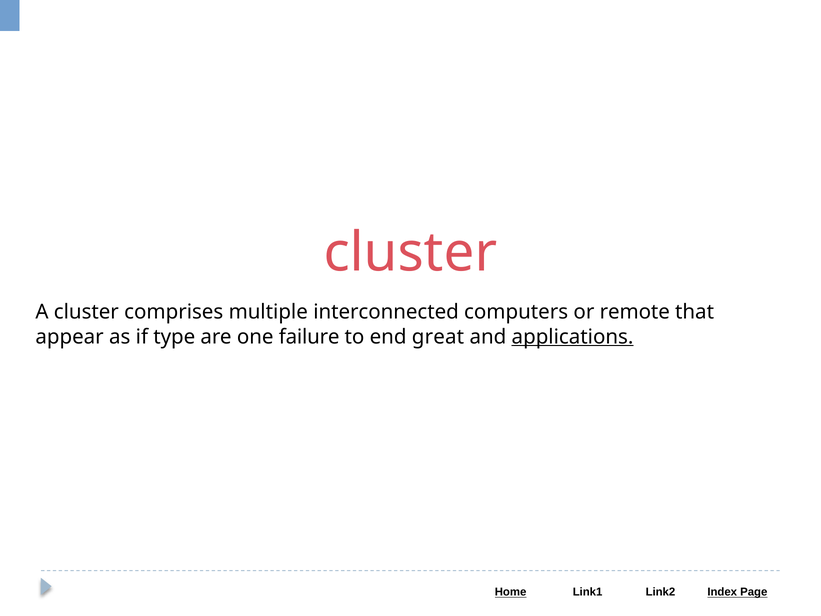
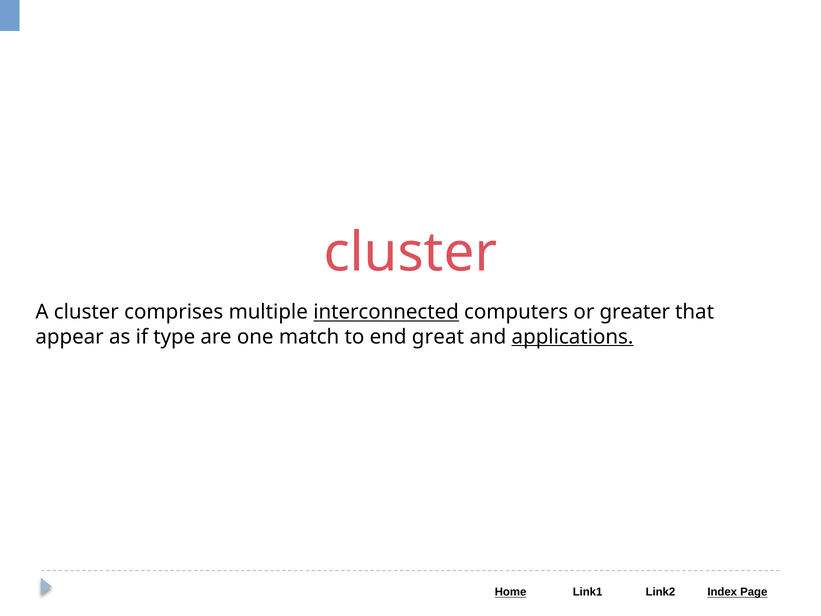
interconnected underline: none -> present (386, 312)
remote: remote -> greater (635, 312)
failure: failure -> match (309, 337)
